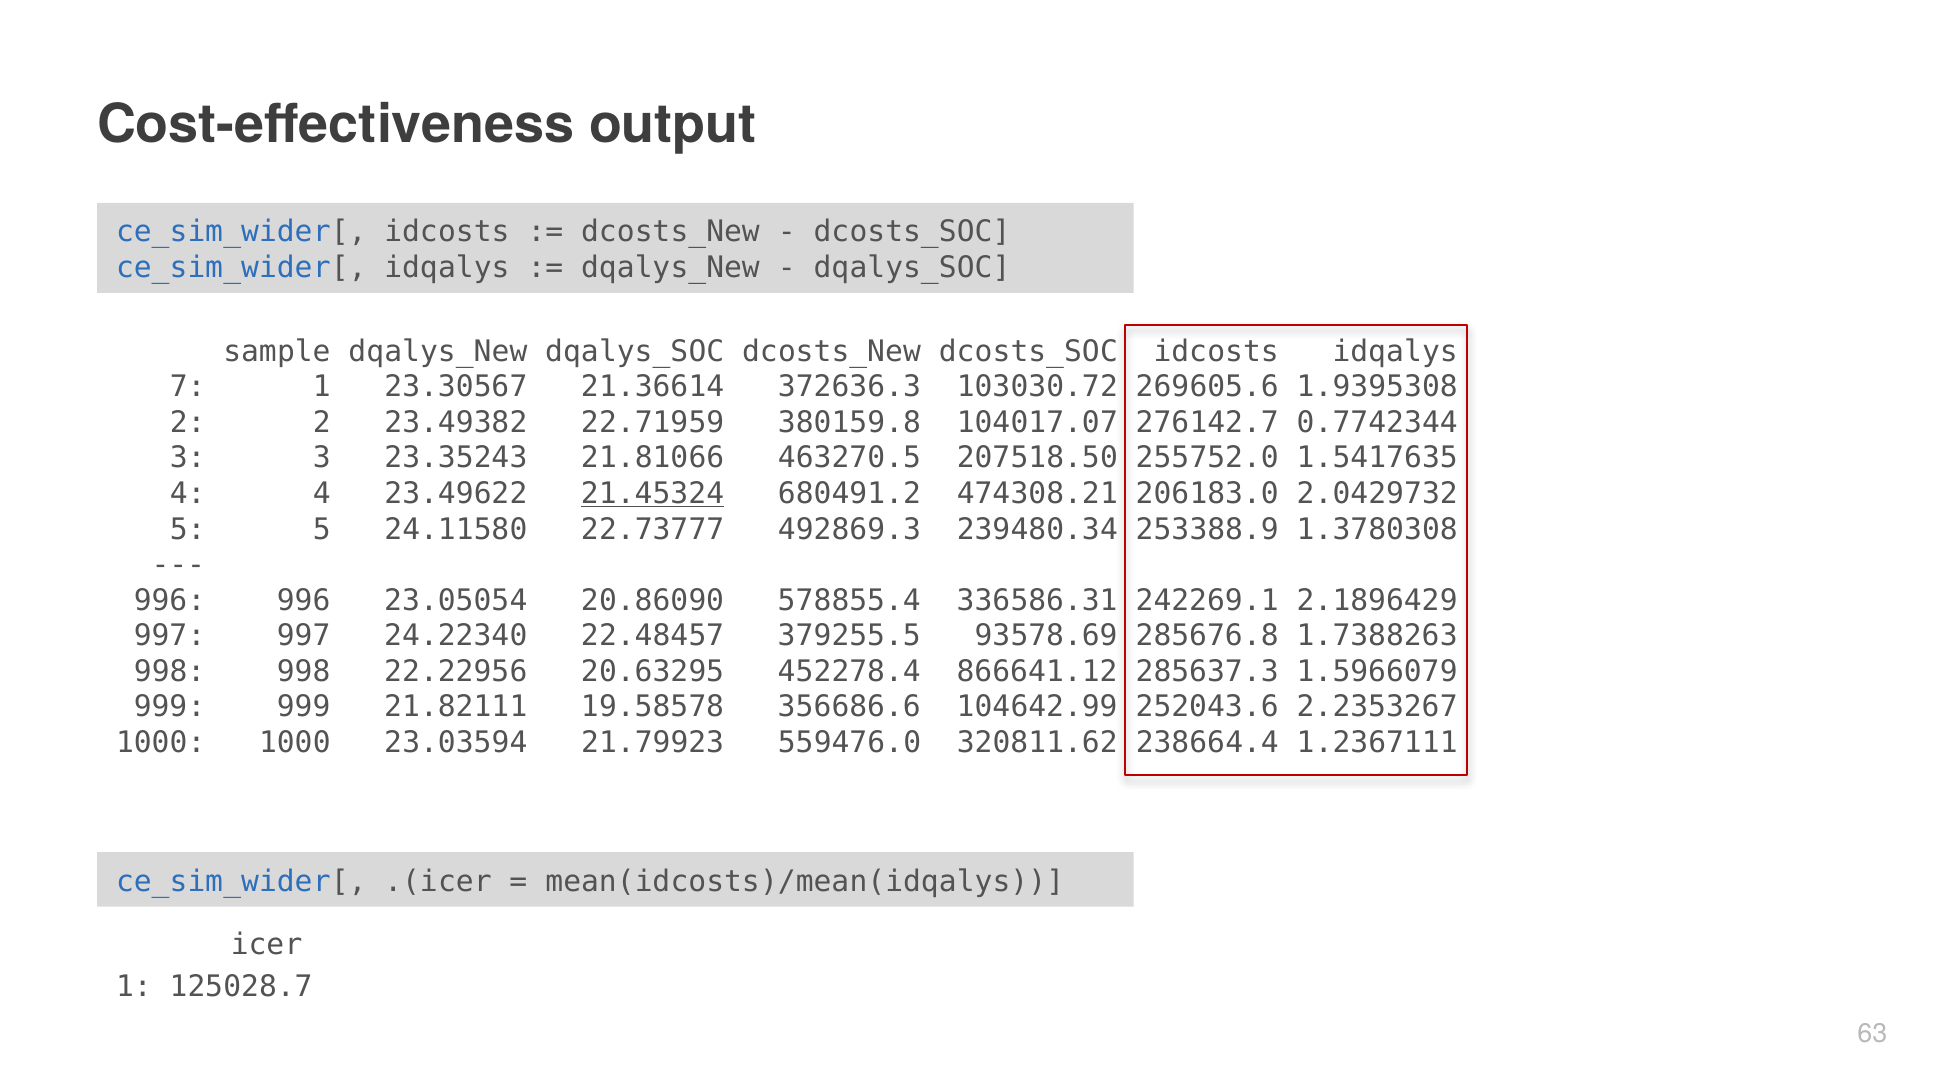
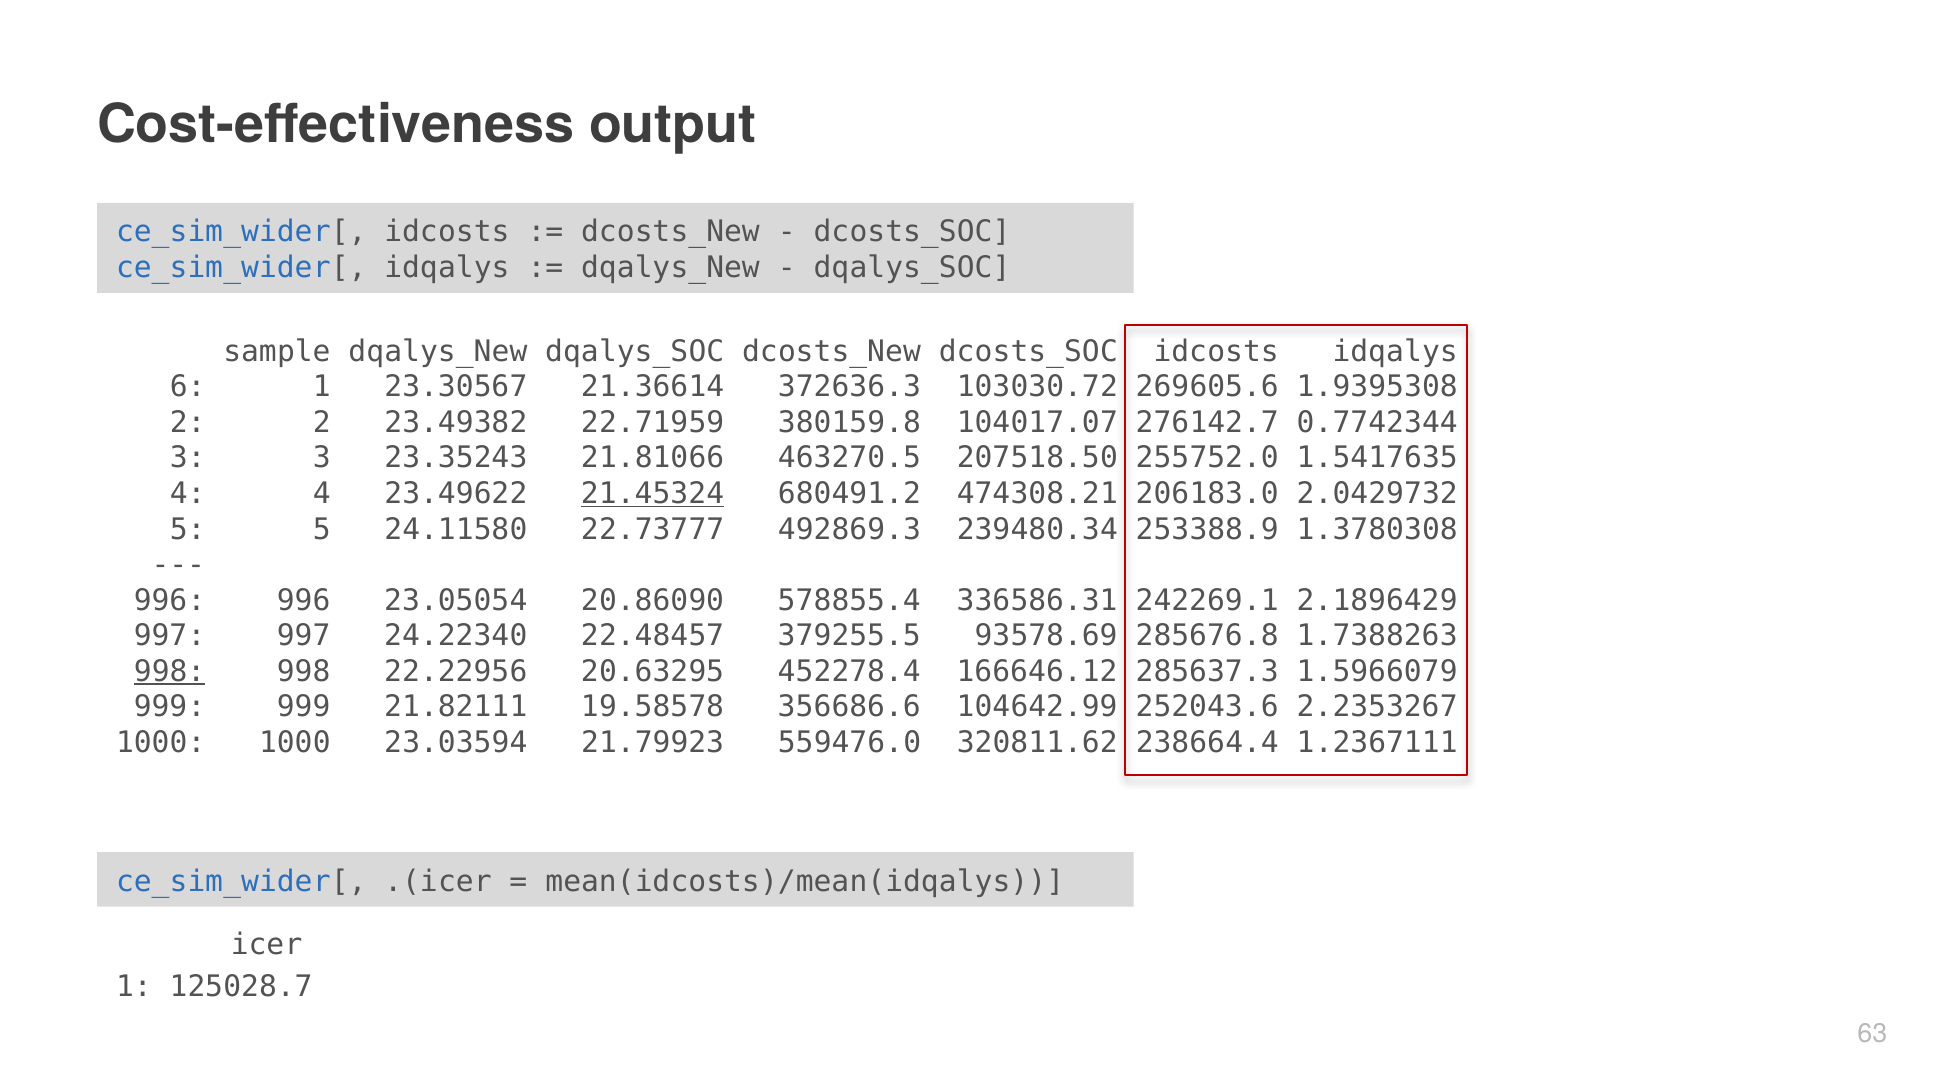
7: 7 -> 6 (188, 387)
998 underline: none -> present (170, 672)
866641.12: 866641.12 -> 166646.12 (1037, 672)
